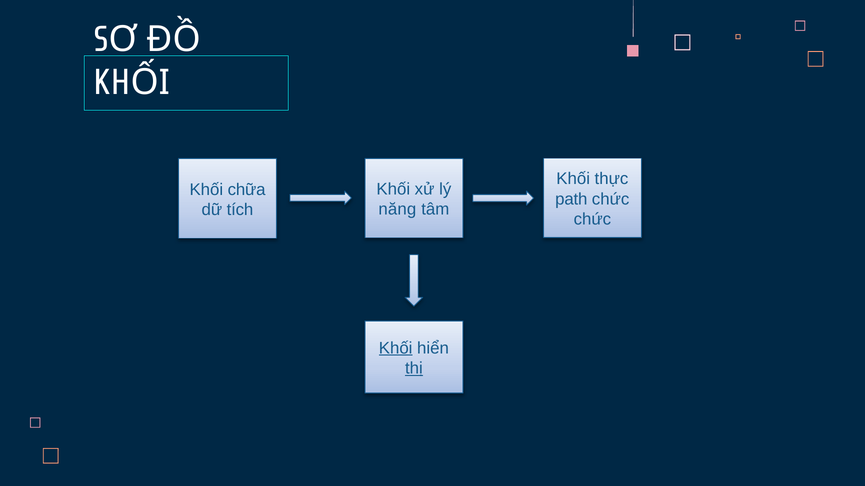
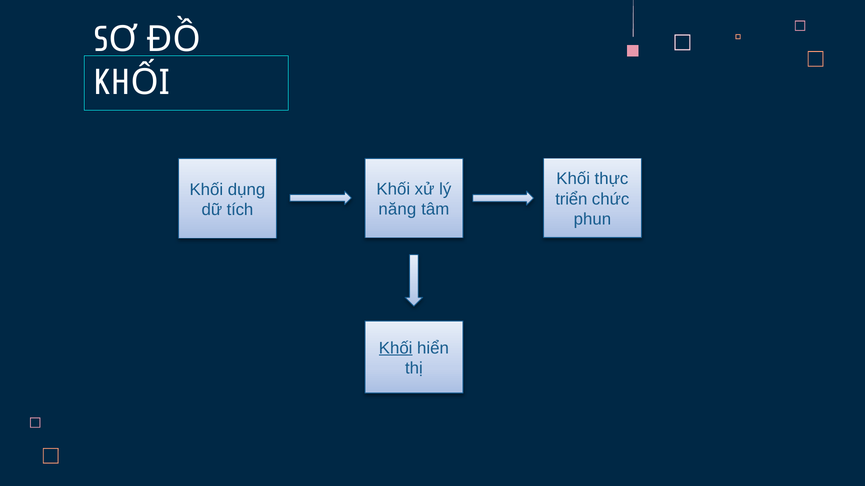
chữa: chữa -> dụng (247, 190)
path: path -> triển (571, 199)
chức: chức -> phun (592, 219)
thị underline: present -> none (414, 369)
